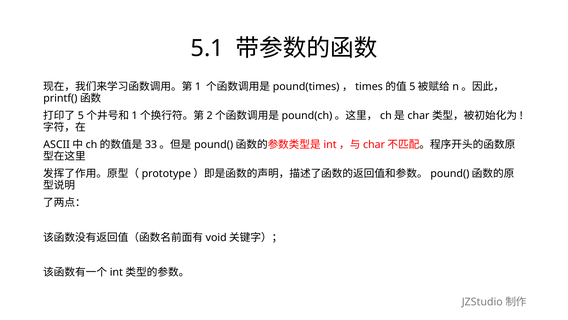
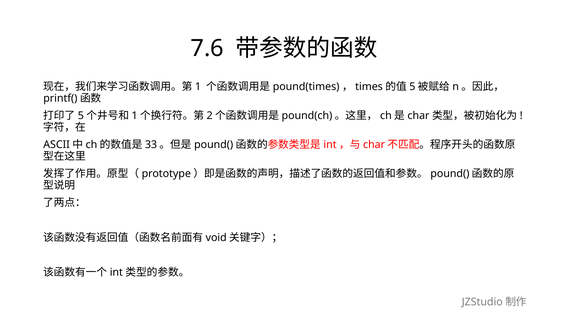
5.1: 5.1 -> 7.6 (207, 48)
